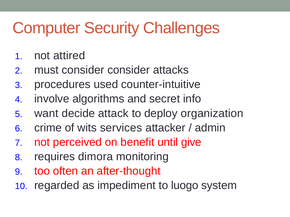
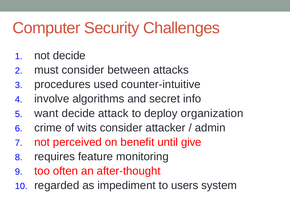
not attired: attired -> decide (69, 56)
consider consider: consider -> between (129, 70)
wits services: services -> consider (121, 128)
dimora: dimora -> feature (96, 157)
luogo: luogo -> users (185, 186)
